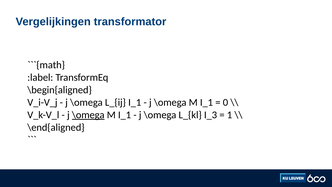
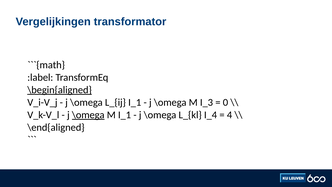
\begin{aligned underline: none -> present (60, 90)
I_1: I_1 -> I_3 (206, 102)
I_3: I_3 -> I_4 (211, 115)
1: 1 -> 4 (230, 115)
